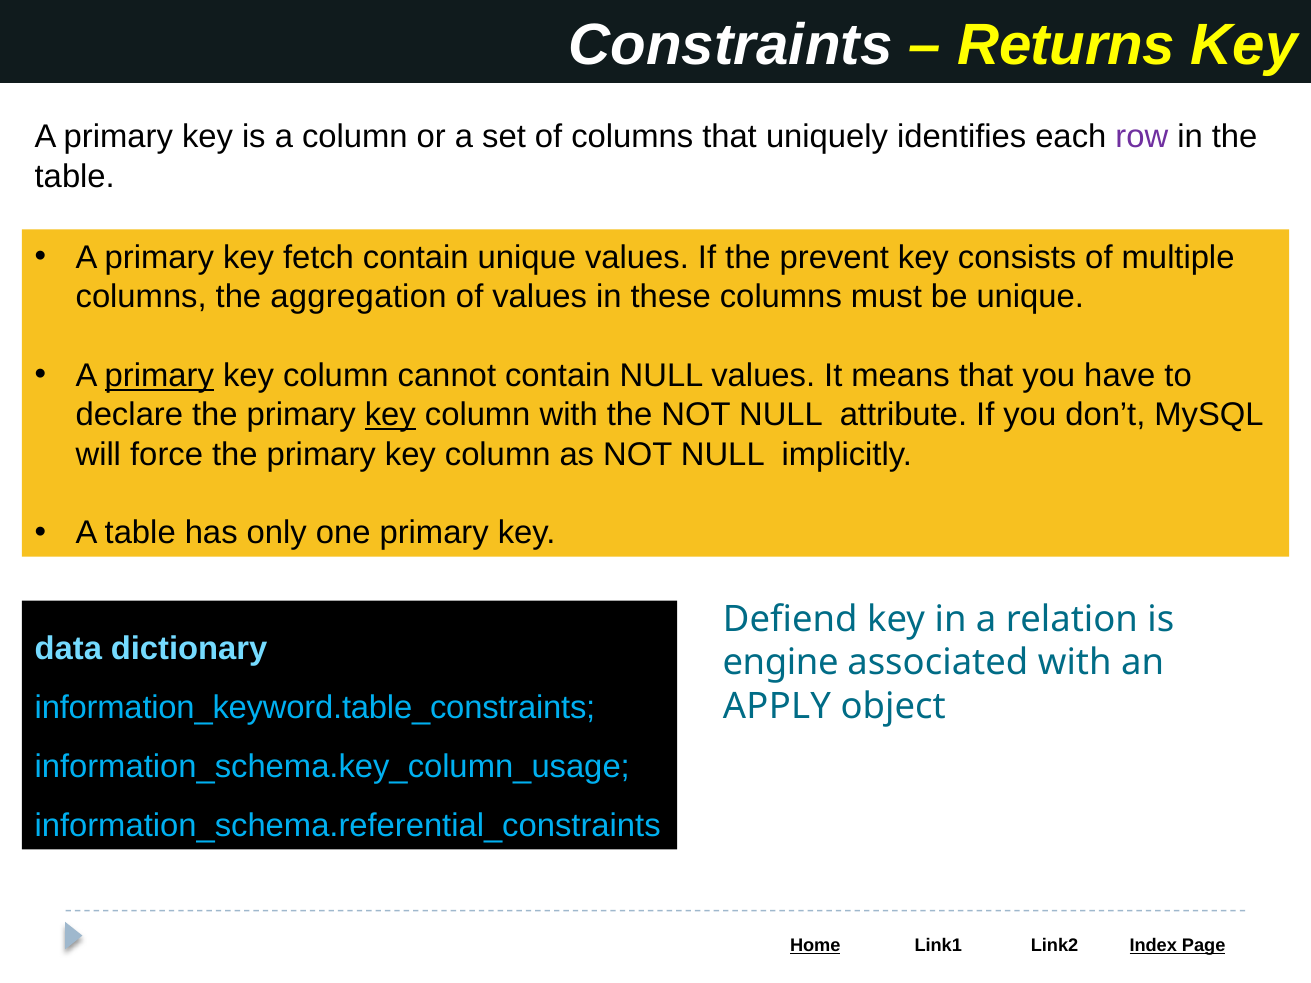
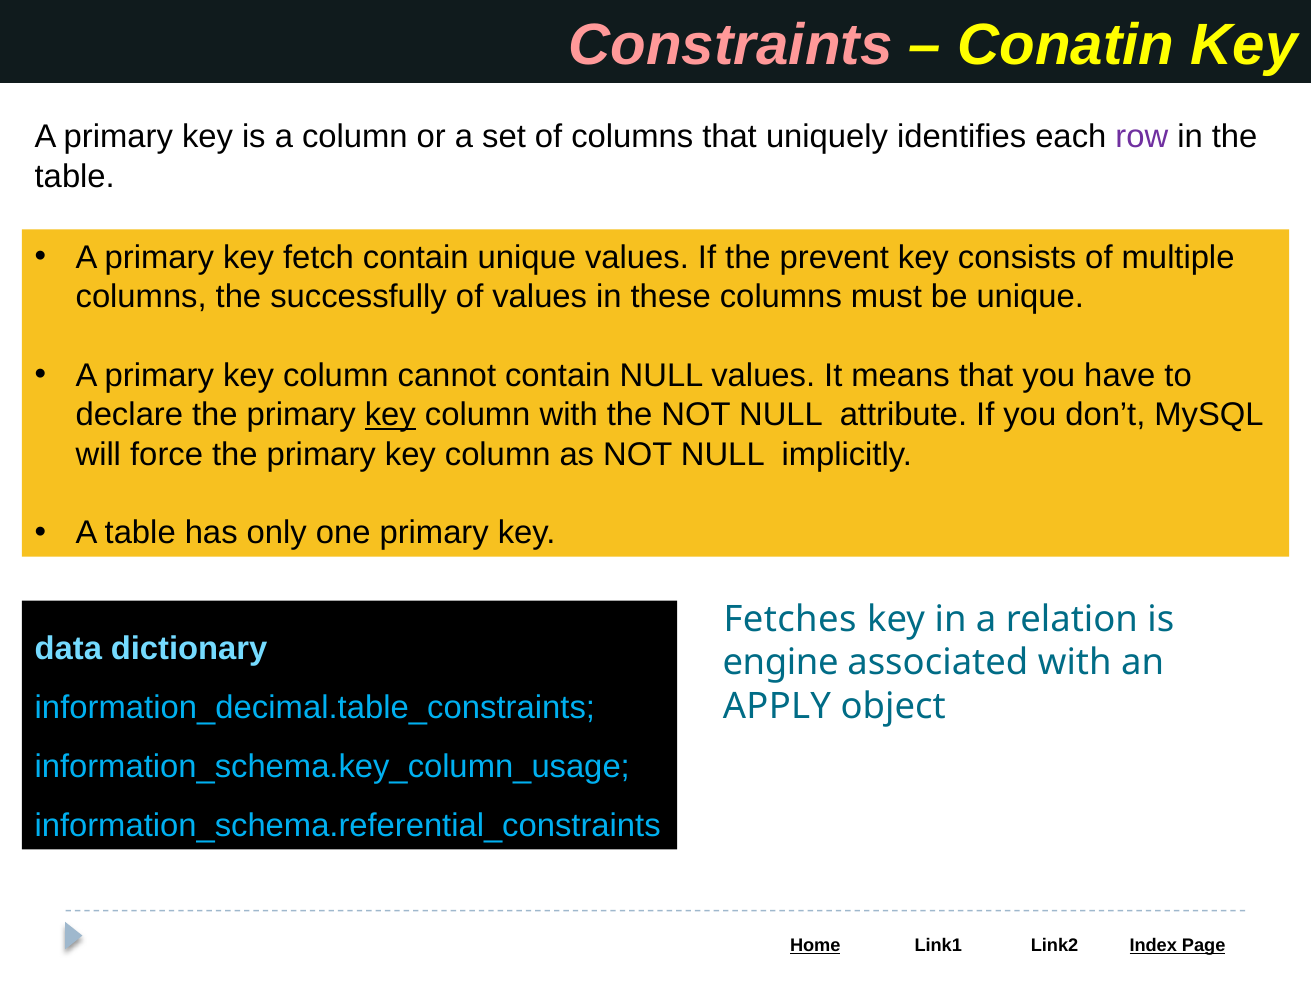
Constraints colour: white -> pink (731, 45)
Returns: Returns -> Conatin (1066, 45)
aggregation: aggregation -> successfully (359, 297)
primary underline: present -> none (159, 376)
Defiend: Defiend -> Fetches (790, 619)
information_keyword.table_constraints: information_keyword.table_constraints -> information_decimal.table_constraints (315, 708)
